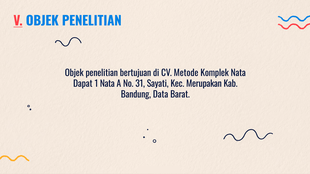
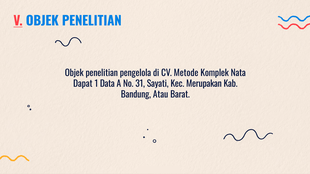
bertujuan: bertujuan -> pengelola (135, 73)
1 Nata: Nata -> Data (107, 84)
Data: Data -> Atau (161, 95)
